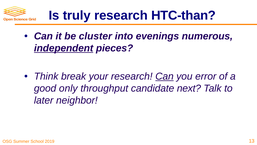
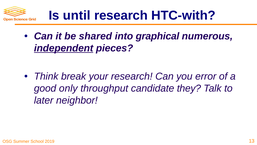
truly: truly -> until (77, 15)
HTC-than: HTC-than -> HTC-with (183, 15)
cluster: cluster -> shared (95, 36)
evenings: evenings -> graphical (157, 36)
Can underline: present -> none (164, 76)
next: next -> they (189, 88)
